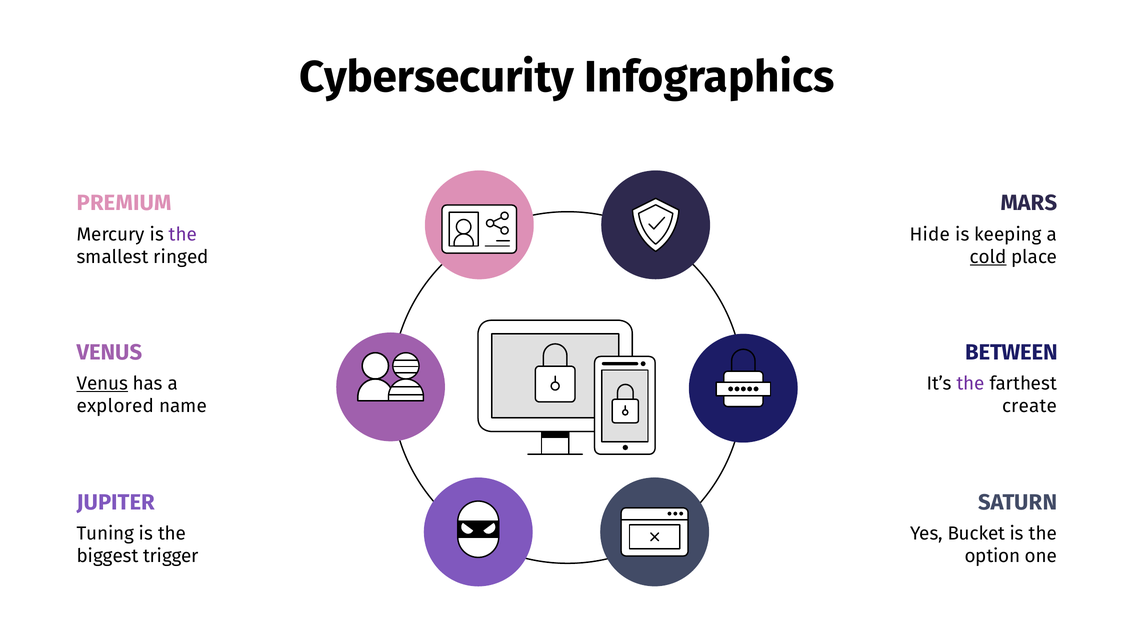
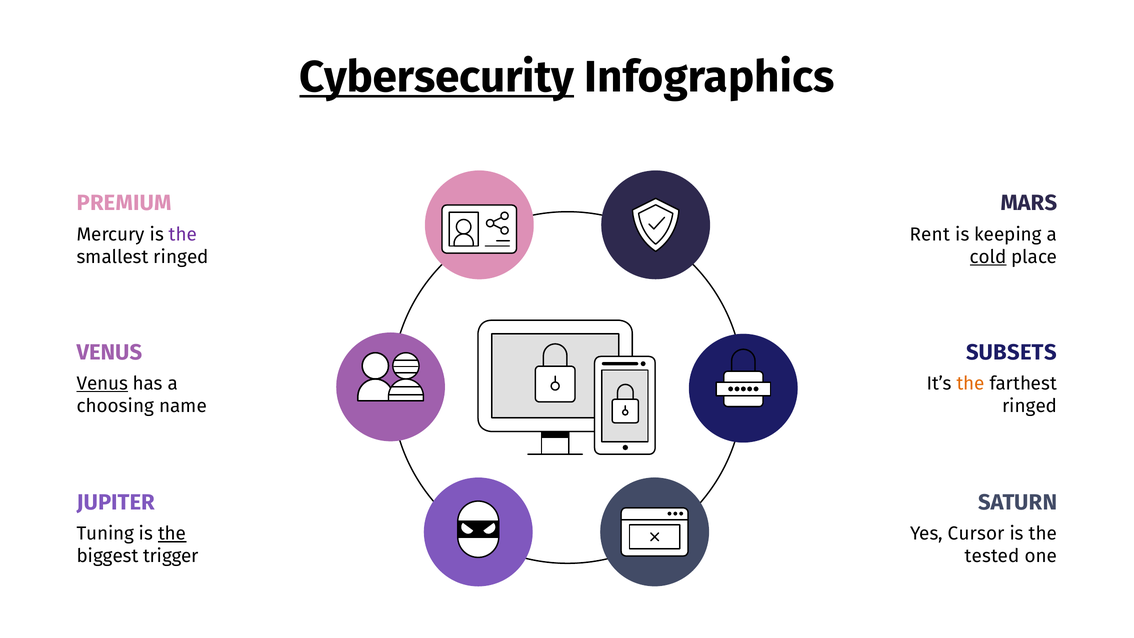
Cybersecurity underline: none -> present (437, 77)
Hide: Hide -> Rent (930, 234)
BETWEEN: BETWEEN -> SUBSETS (1011, 352)
the colour: purple -> orange (971, 383)
explored: explored -> choosing (115, 406)
create: create -> ringed (1030, 406)
the underline: none -> present (172, 533)
Bucket: Bucket -> Cursor (976, 533)
option: option -> tested (992, 556)
